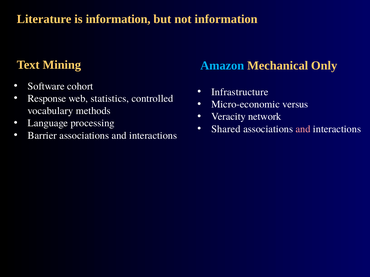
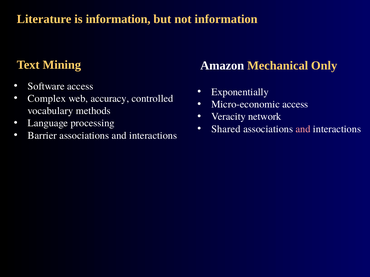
Amazon colour: light blue -> white (222, 66)
Software cohort: cohort -> access (80, 86)
Infrastructure: Infrastructure -> Exponentially (240, 92)
Response: Response -> Complex (47, 99)
statistics: statistics -> accuracy (110, 99)
Micro-economic versus: versus -> access (295, 104)
